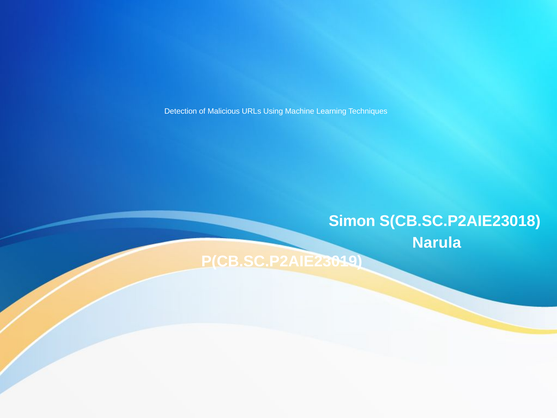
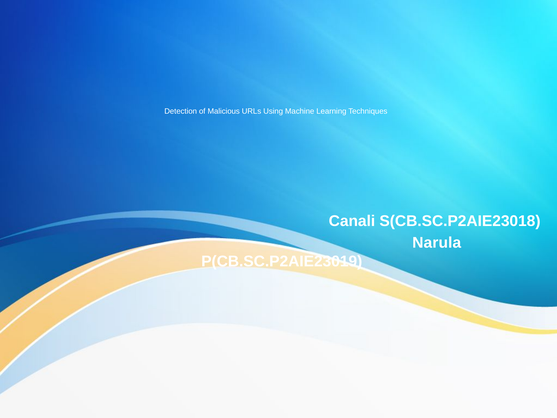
Simon: Simon -> Canali (352, 221)
